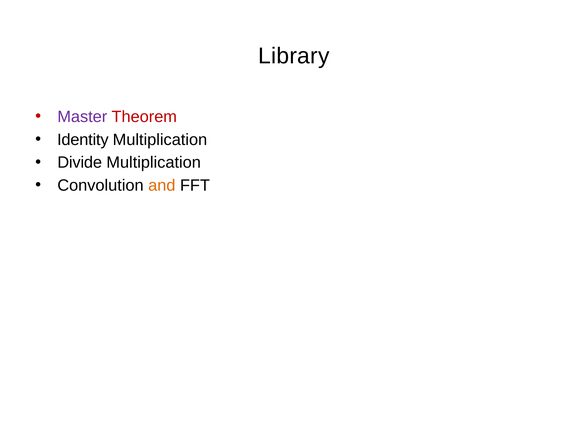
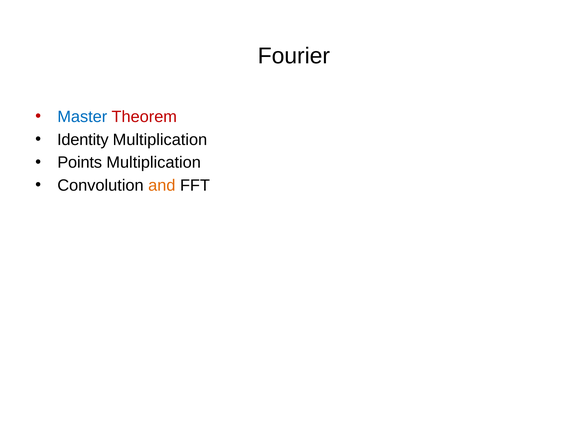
Library: Library -> Fourier (294, 56)
Master colour: purple -> blue (82, 117)
Divide: Divide -> Points (80, 163)
